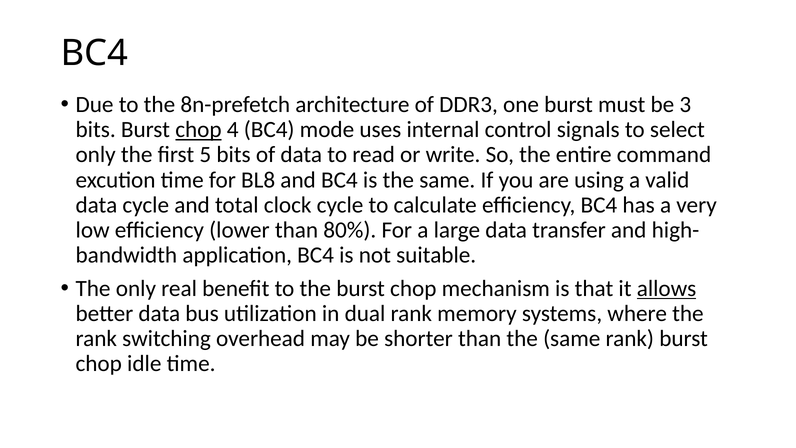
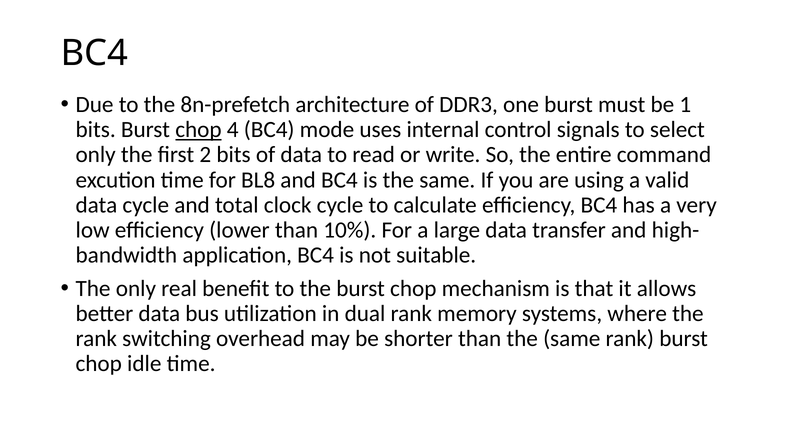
3: 3 -> 1 (685, 105)
5: 5 -> 2 (205, 155)
80%: 80% -> 10% (350, 230)
allows underline: present -> none (667, 288)
